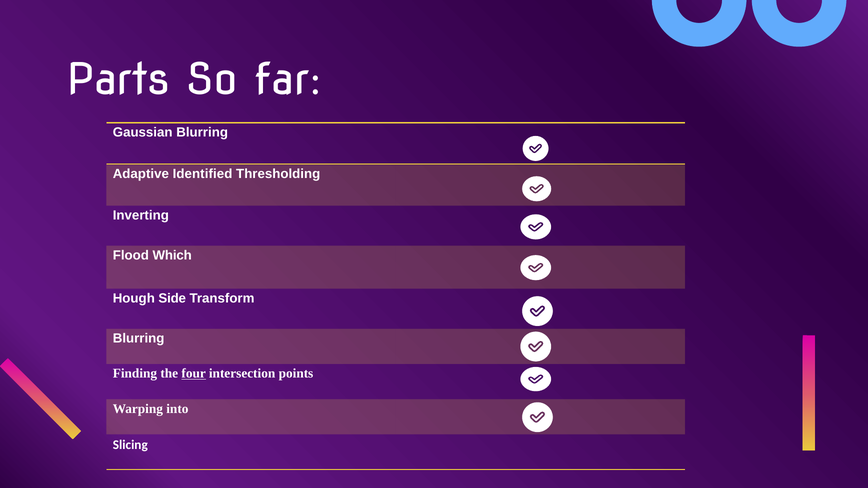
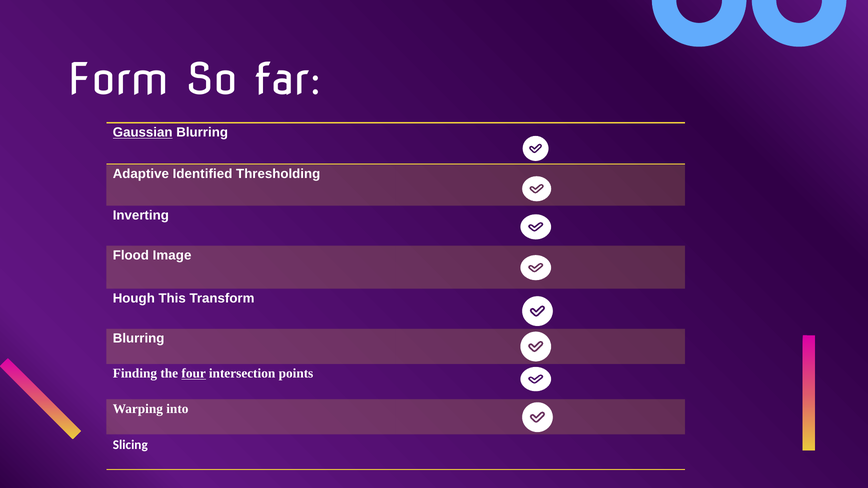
Parts: Parts -> Form (118, 80)
Gaussian underline: none -> present (143, 133)
Which: Which -> Image (172, 256)
Side: Side -> This (172, 299)
